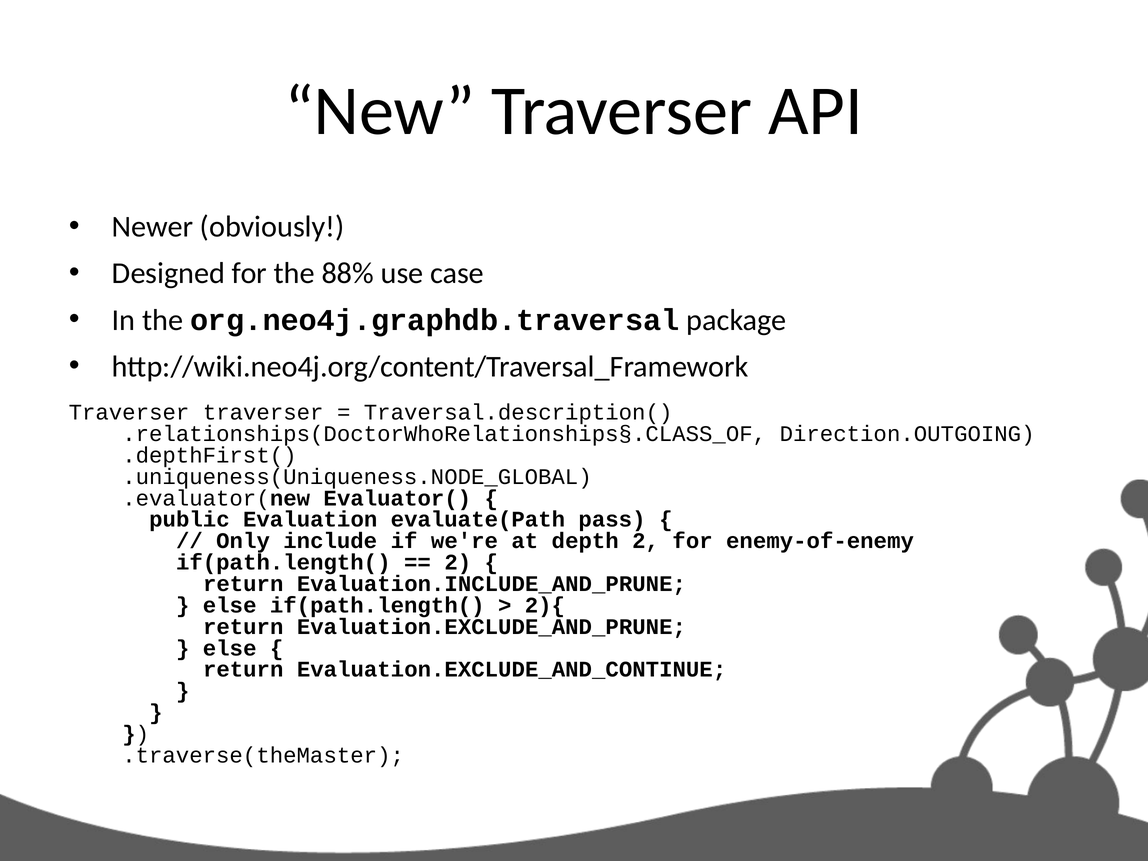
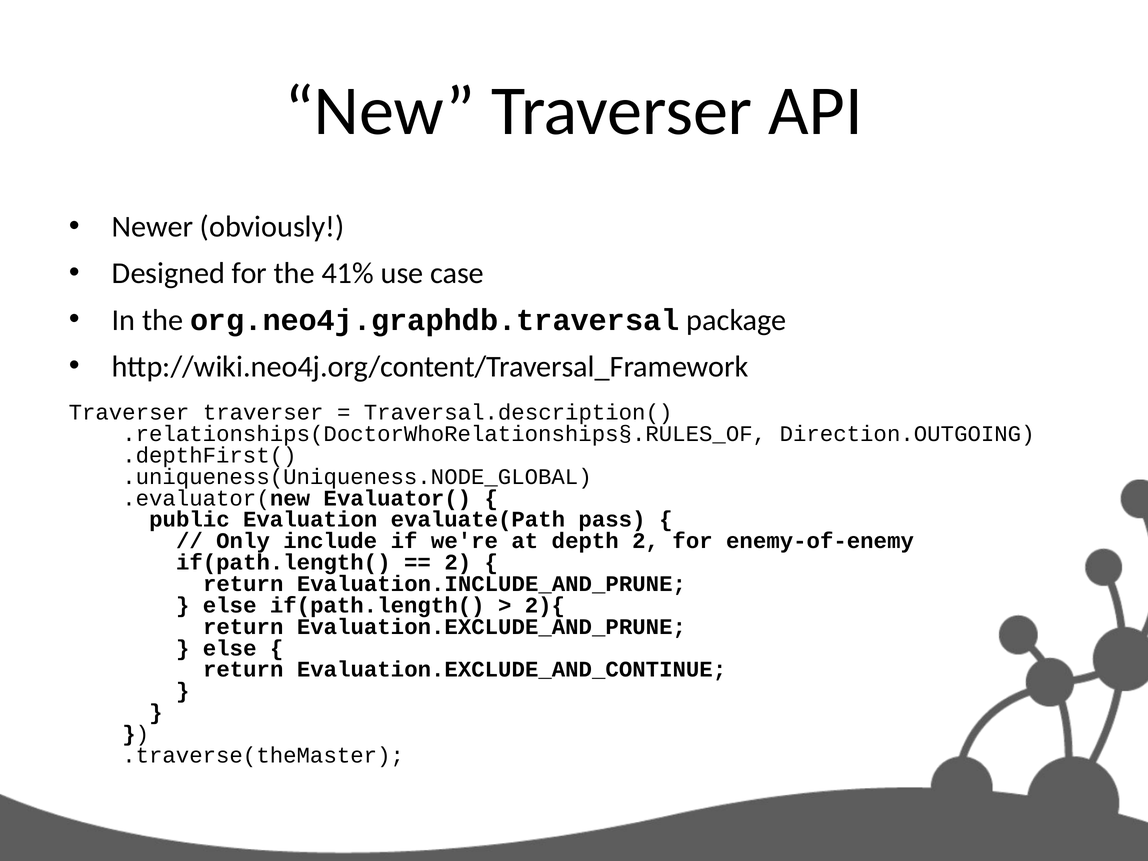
88%: 88% -> 41% (348, 273)
.relationships(DoctorWhoRelationships§.CLASS_OF: .relationships(DoctorWhoRelationships§.CLASS_OF -> .relationships(DoctorWhoRelationships§.RULES_OF (444, 434)
